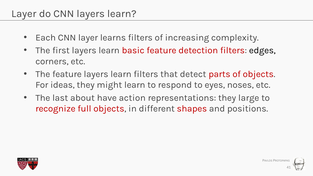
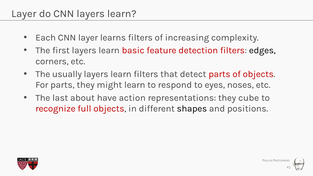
The feature: feature -> usually (67, 74)
For ideas: ideas -> parts (62, 85)
large: large -> cube (249, 98)
shapes colour: red -> black (192, 109)
